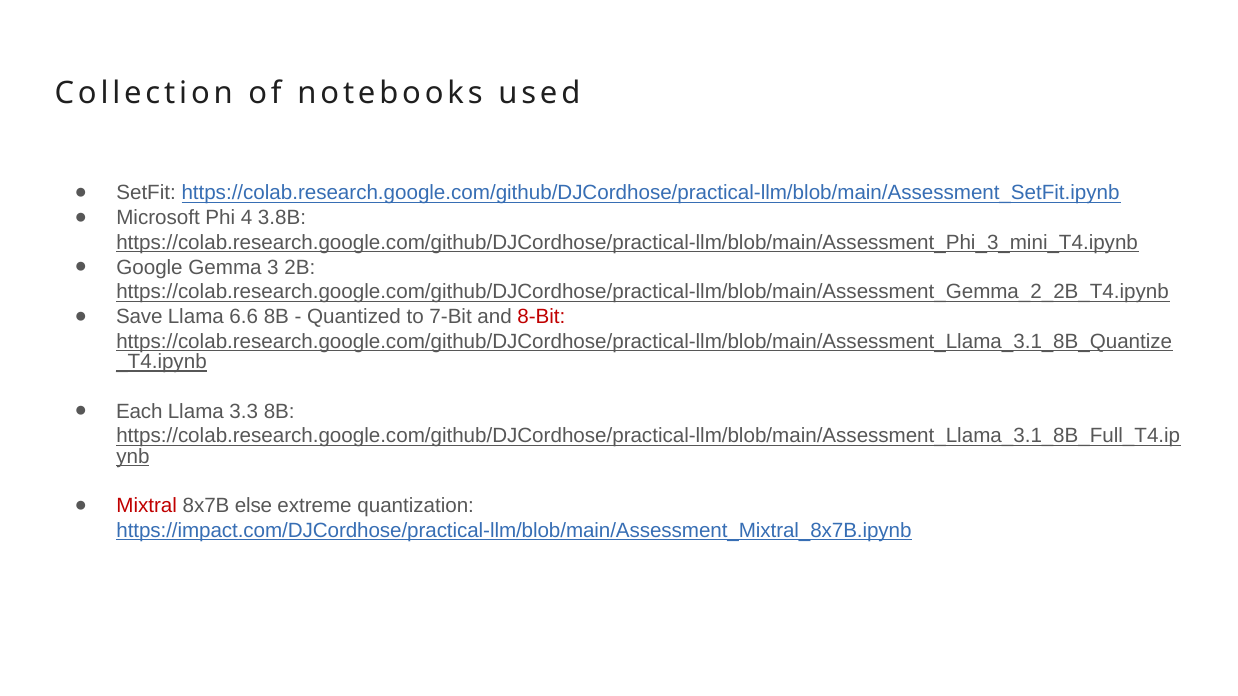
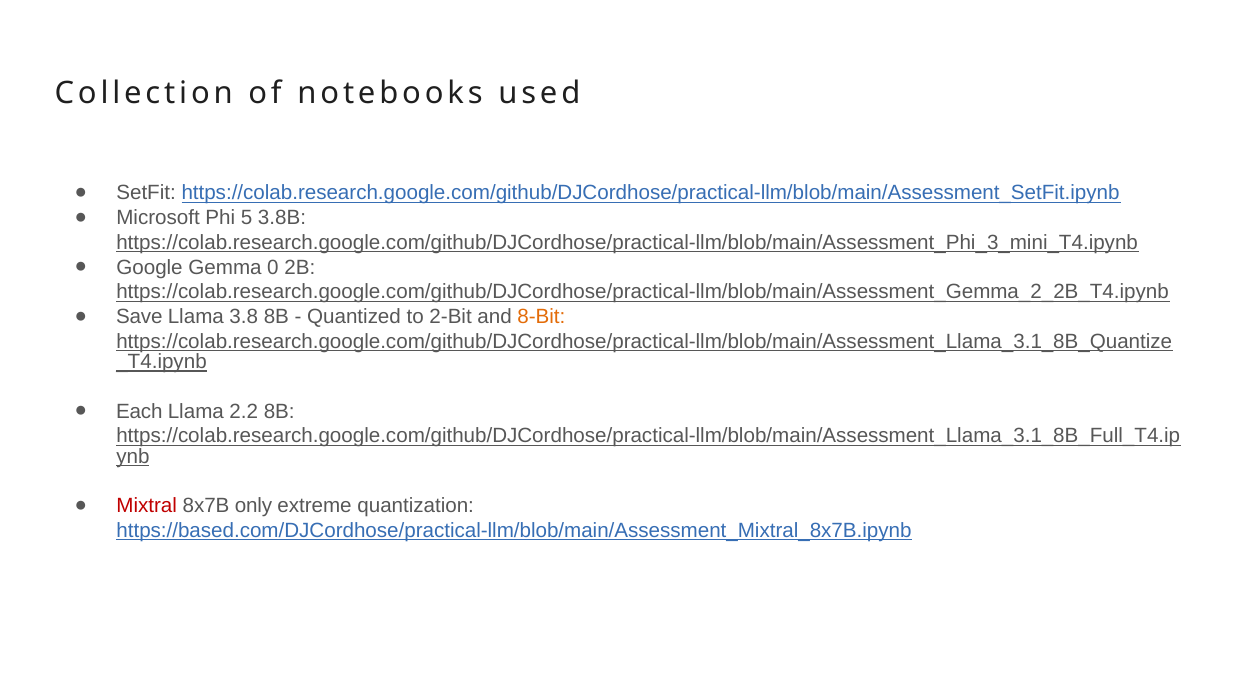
4: 4 -> 5 (247, 218)
3: 3 -> 0 (273, 267)
6.6: 6.6 -> 3.8 (244, 317)
7-Bit: 7-Bit -> 2-Bit (451, 317)
8-Bit colour: red -> orange (541, 317)
3.3: 3.3 -> 2.2 (244, 412)
else: else -> only (254, 506)
https://impact.com/DJCordhose/practical-llm/blob/main/Assessment_Mixtral_8x7B.ipynb: https://impact.com/DJCordhose/practical-llm/blob/main/Assessment_Mixtral_8x7B.ipynb -> https://based.com/DJCordhose/practical-llm/blob/main/Assessment_Mixtral_8x7B.ipynb (514, 531)
